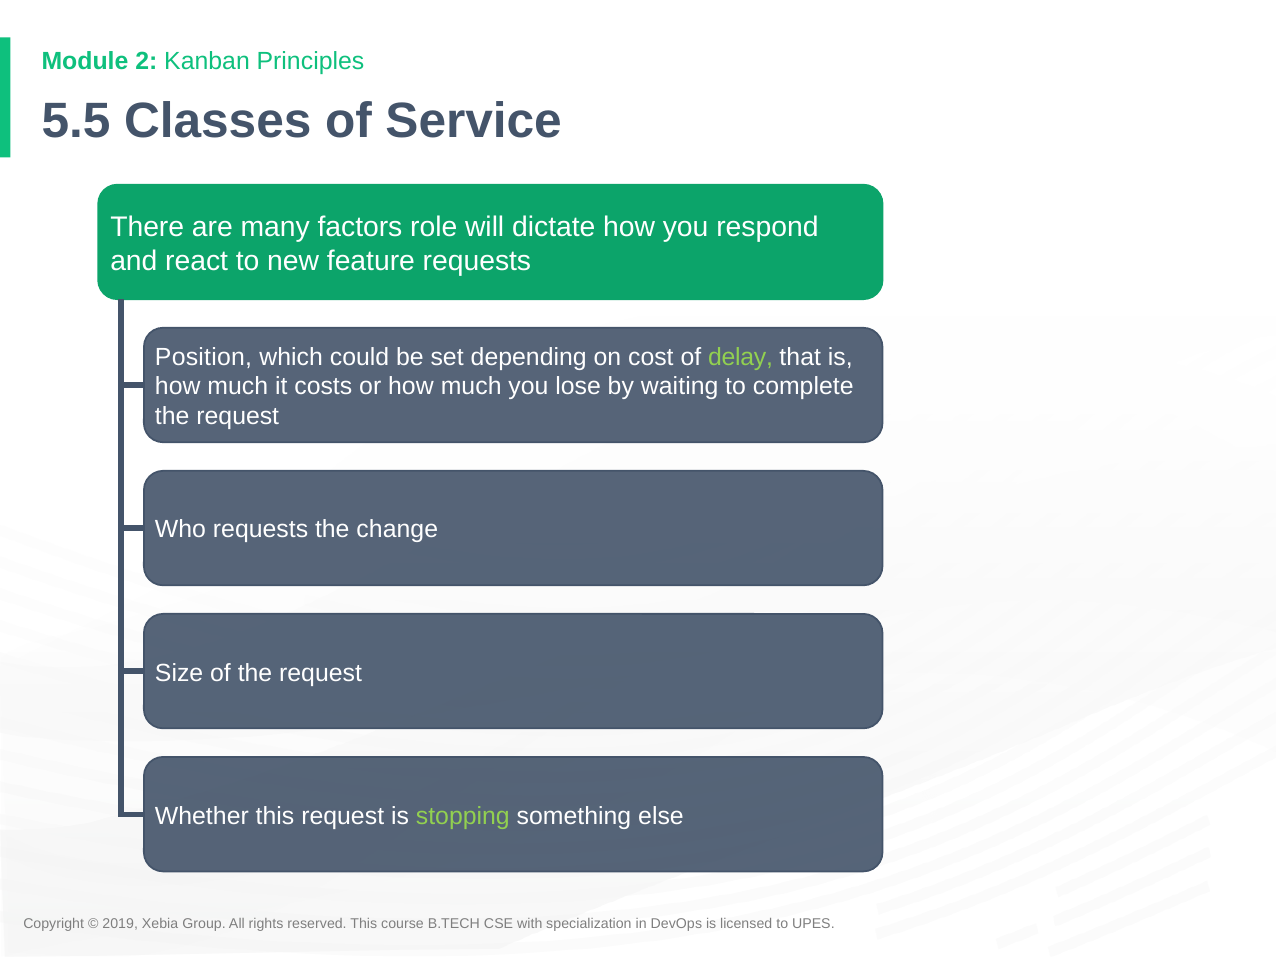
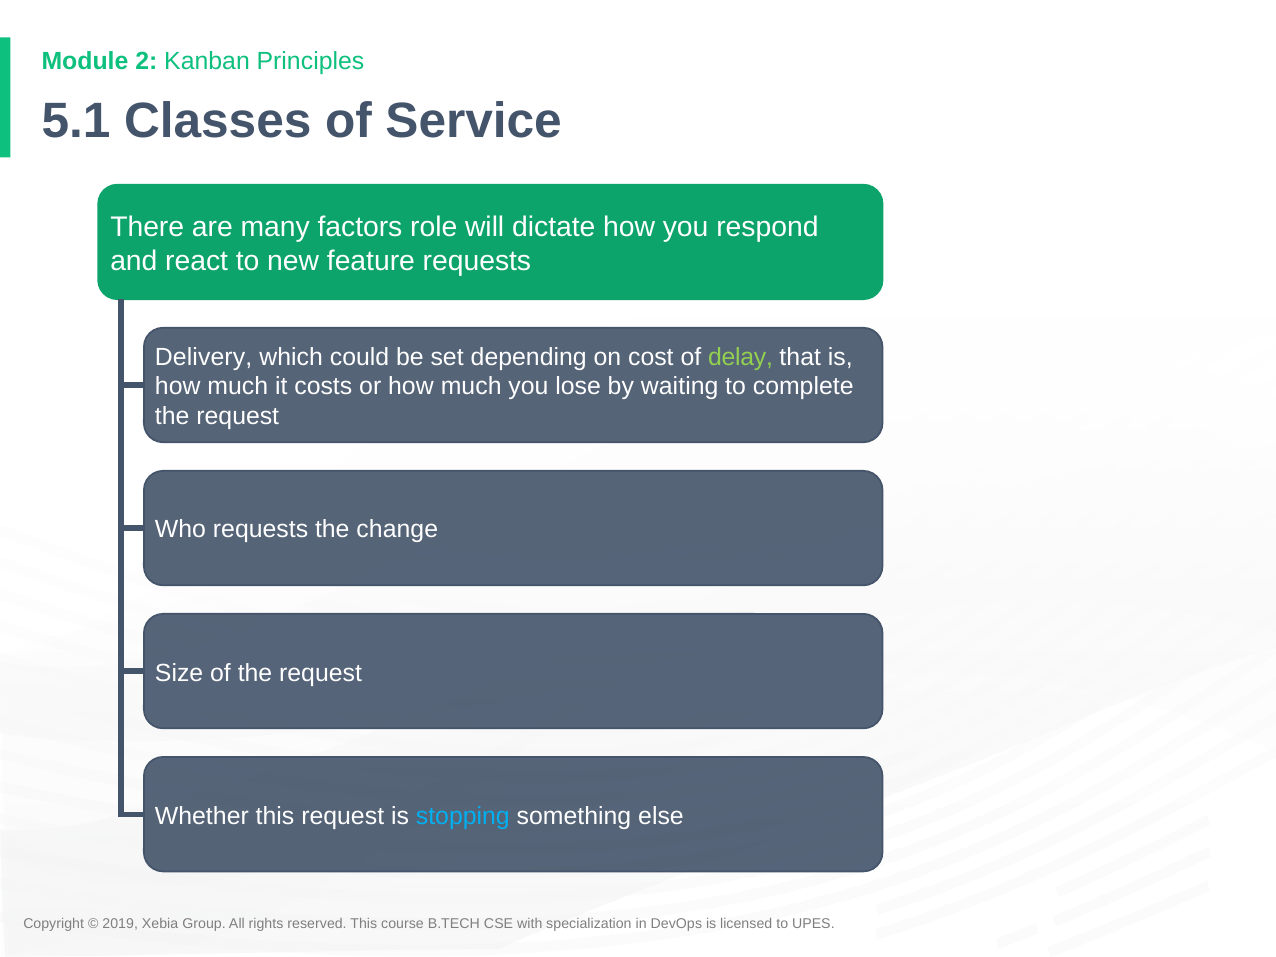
5.5: 5.5 -> 5.1 (76, 121)
Position: Position -> Delivery (204, 357)
stopping colour: light green -> light blue (463, 816)
